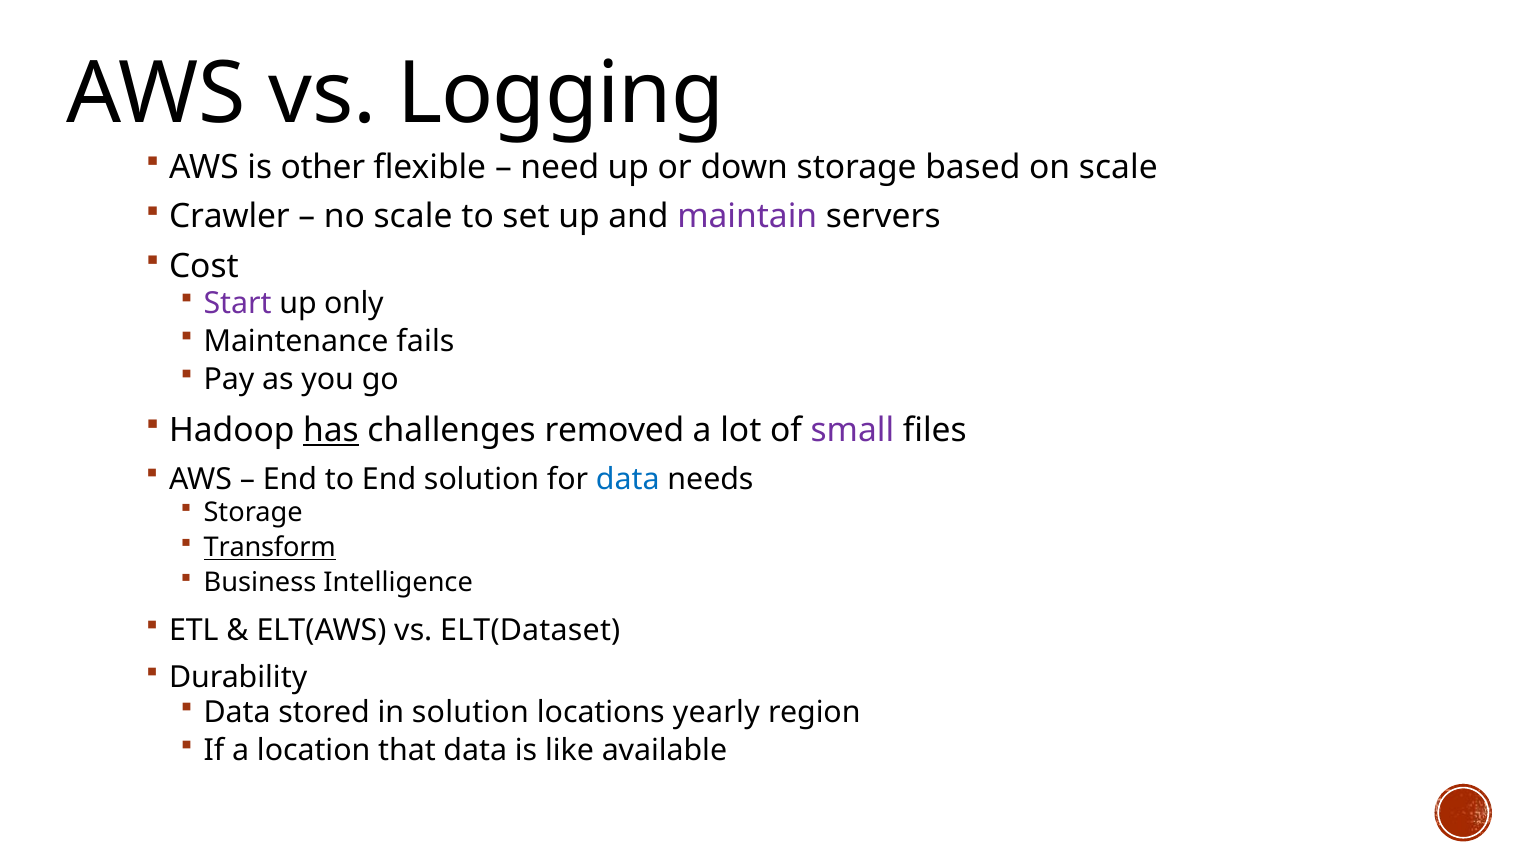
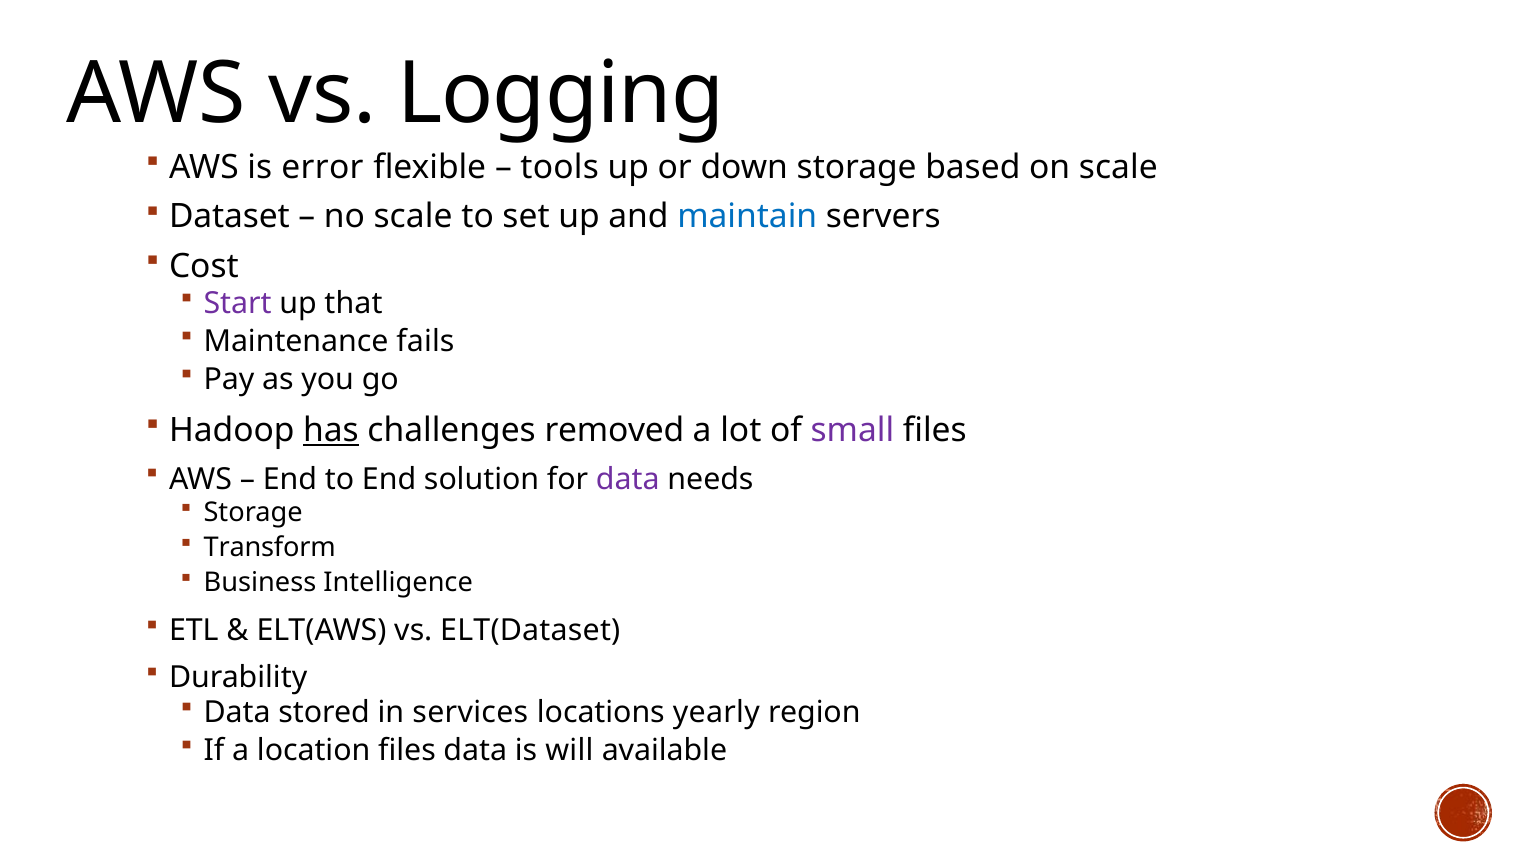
other: other -> error (323, 167)
need: need -> tools (560, 167)
Crawler: Crawler -> Dataset (229, 217)
maintain colour: purple -> blue (747, 217)
only: only -> that (354, 304)
data colour: blue -> purple (628, 479)
Transform underline: present -> none (270, 548)
in solution: solution -> services (470, 713)
location that: that -> files (407, 751)
like: like -> will (569, 751)
